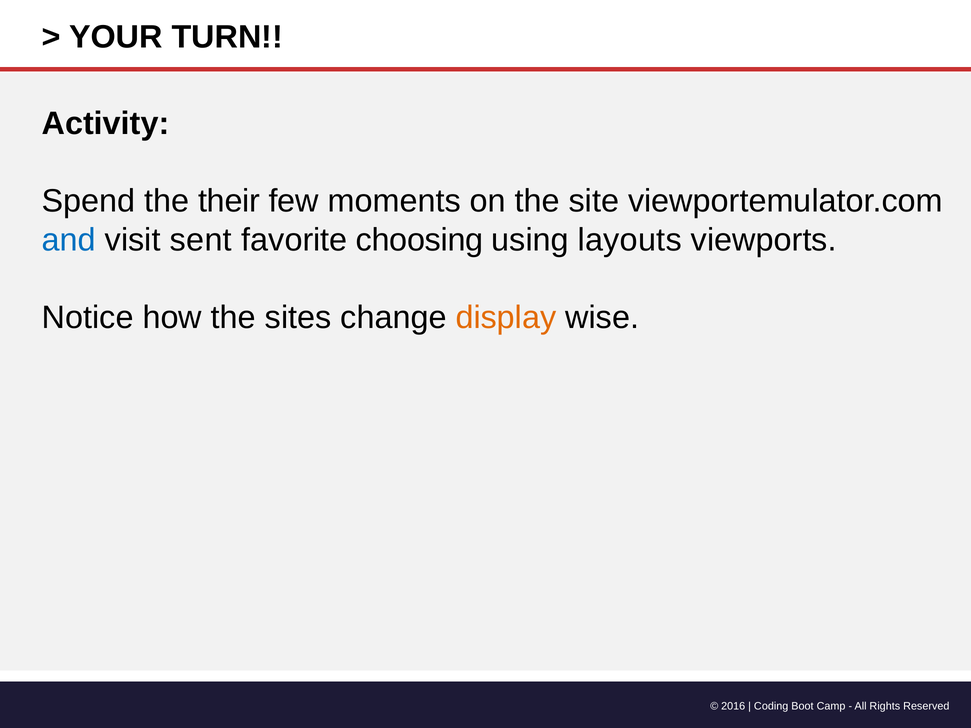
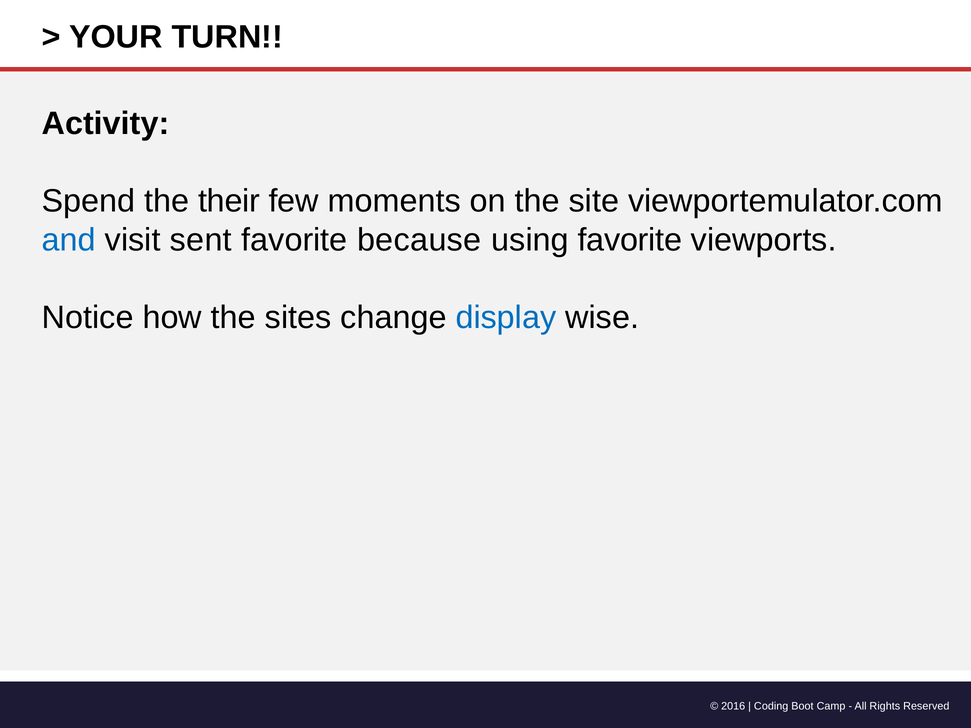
choosing: choosing -> because (419, 240)
using layouts: layouts -> favorite (630, 240)
display colour: orange -> blue (506, 318)
